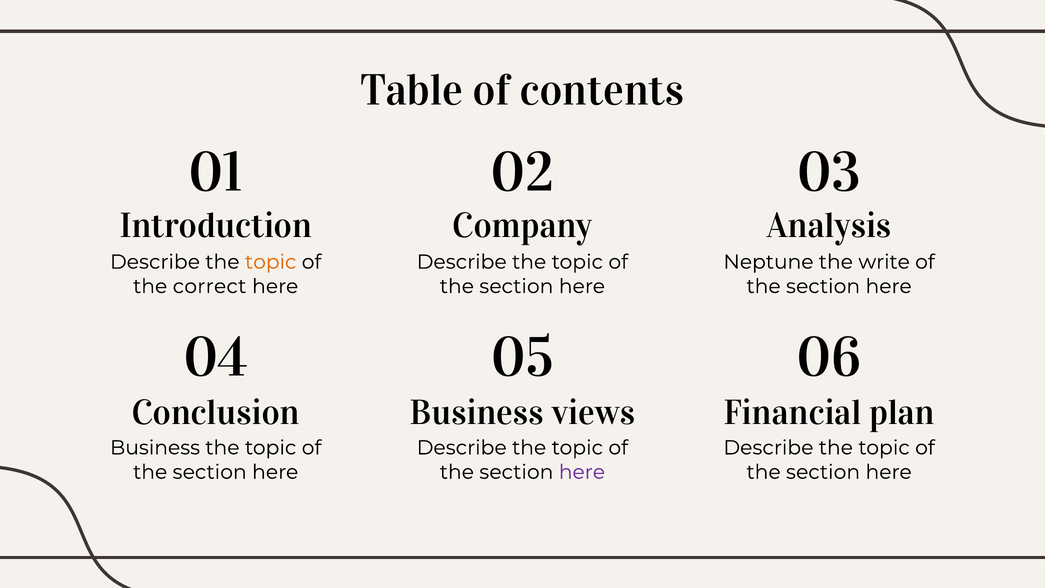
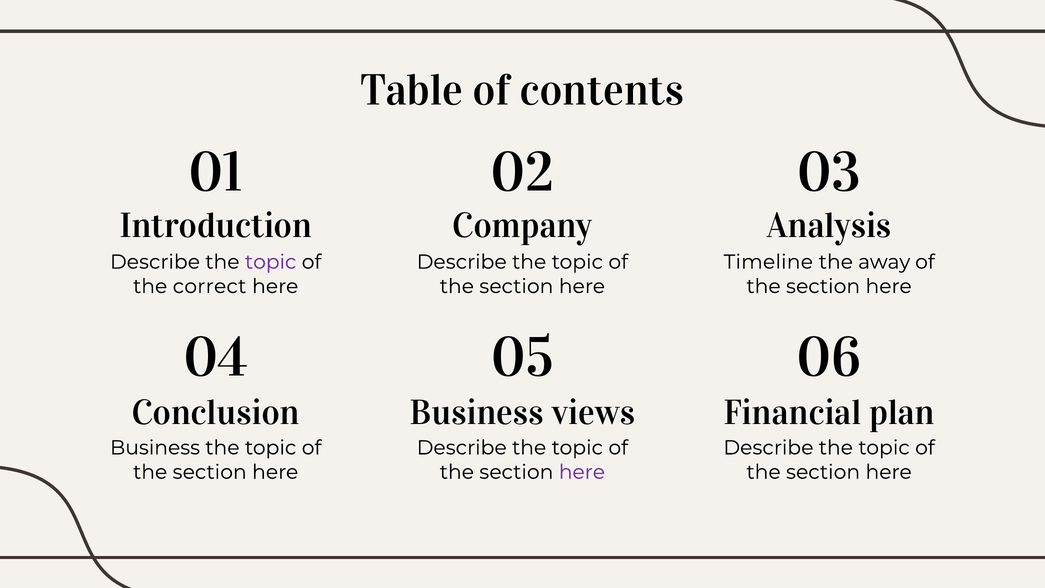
topic colour: orange -> purple (271, 262)
Neptune: Neptune -> Timeline (768, 262)
write: write -> away (884, 262)
